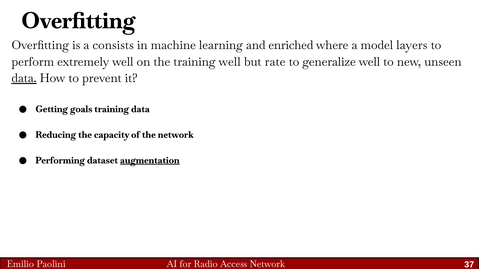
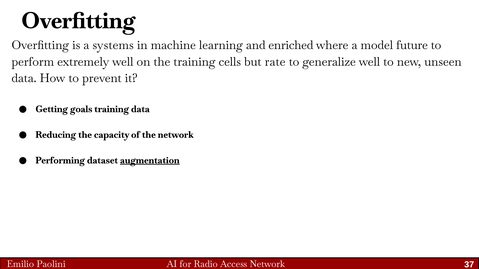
consists: consists -> systems (113, 45)
layers: layers -> future (412, 45)
training well: well -> cells (230, 62)
data underline: present -> none (24, 78)
